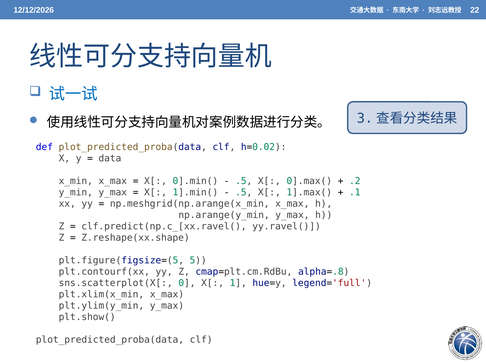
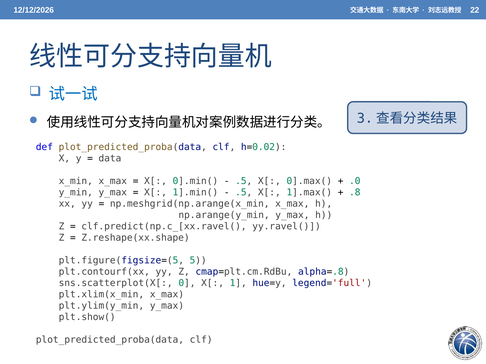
.2: .2 -> .0 (355, 181)
.1: .1 -> .8 (355, 193)
